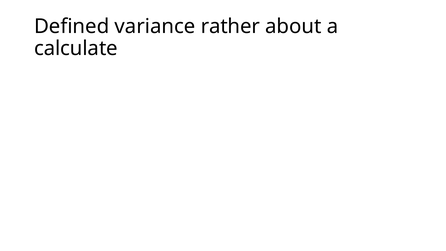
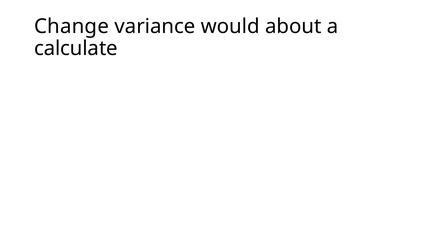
Defined: Defined -> Change (71, 26)
rather: rather -> would (230, 26)
